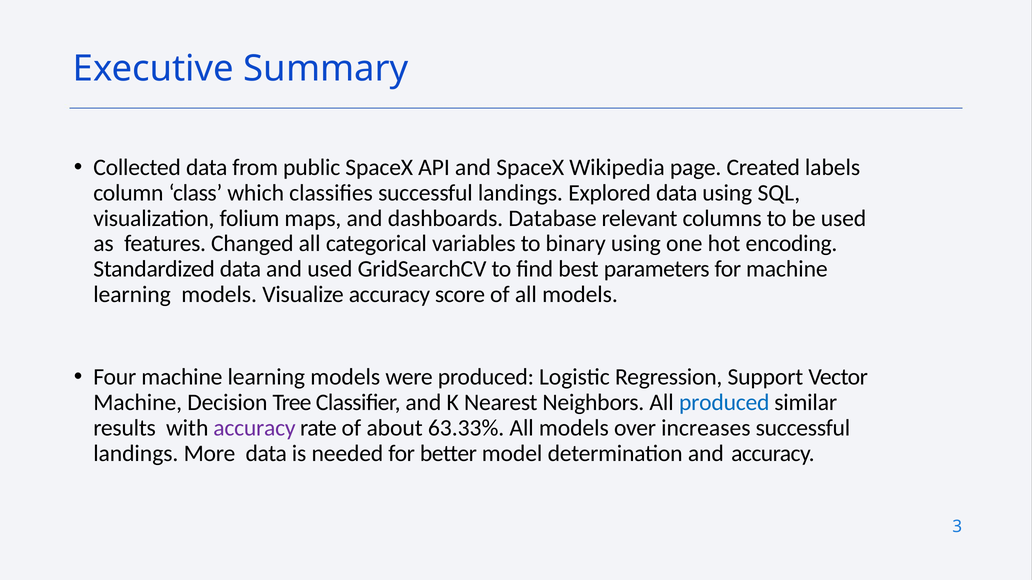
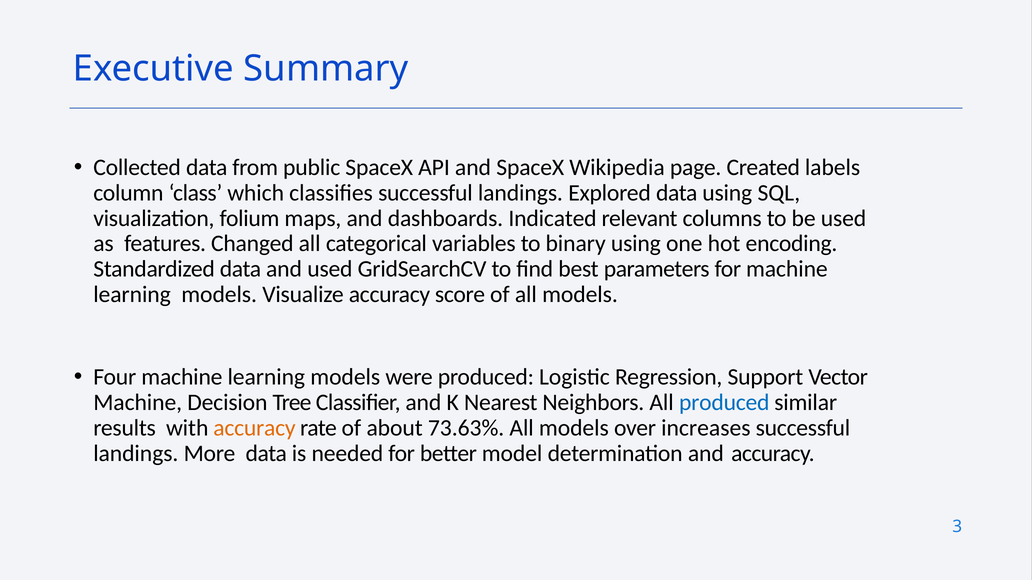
Database: Database -> Indicated (553, 218)
accuracy colour: purple -> orange (254, 428)
63.33%: 63.33% -> 73.63% (466, 428)
